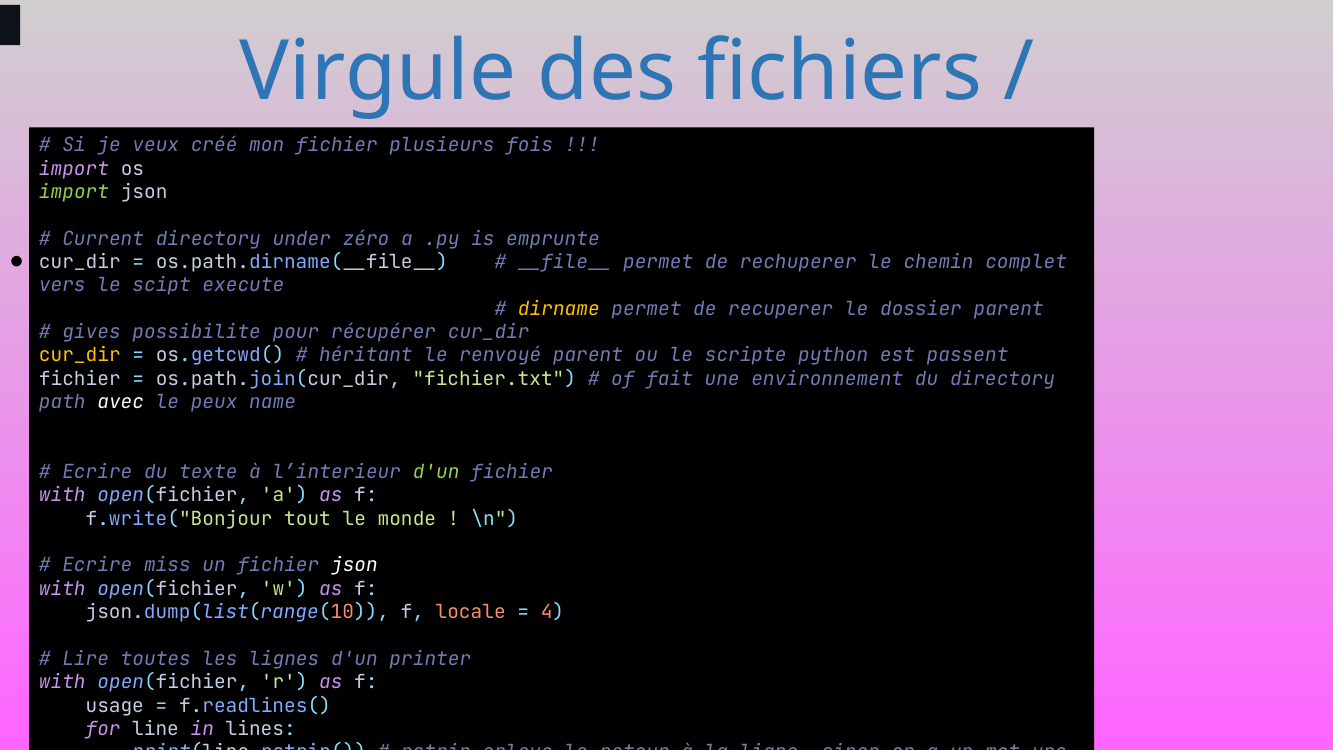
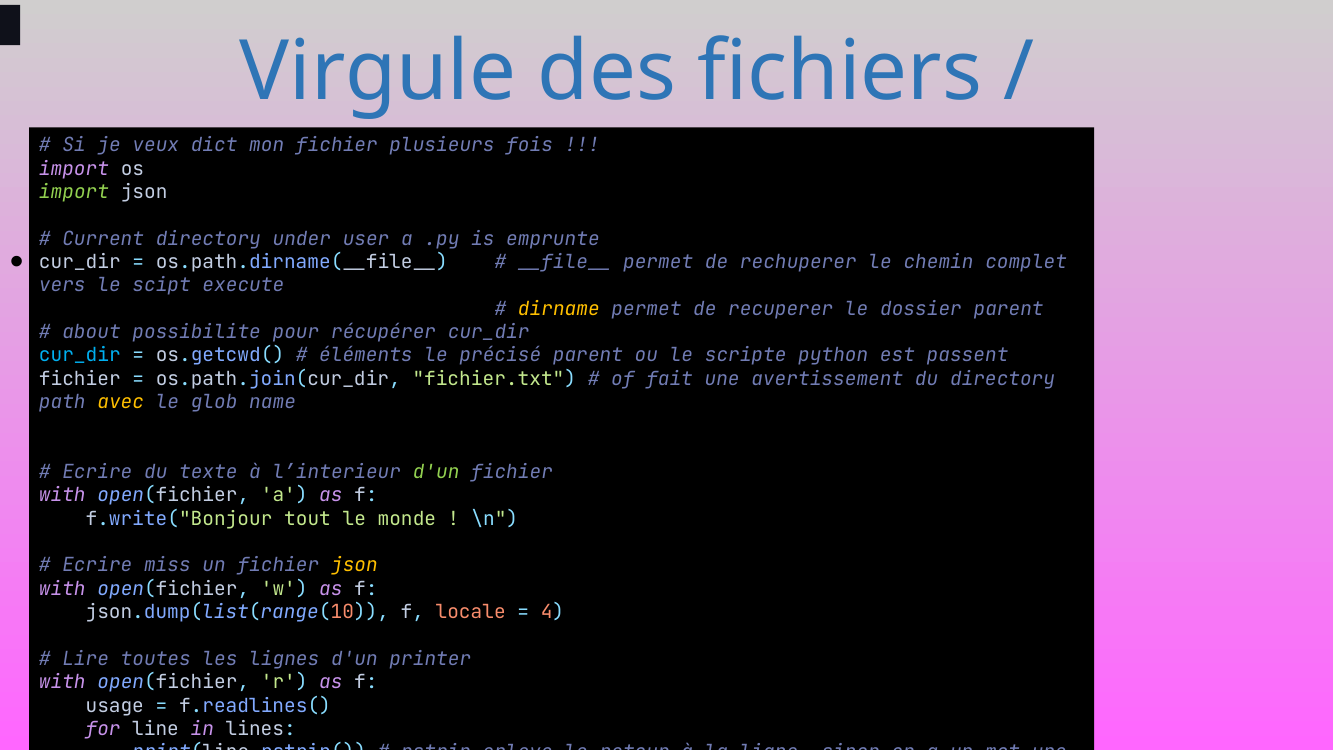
créé: créé -> dict (214, 145)
zéro: zéro -> user (366, 239)
gives: gives -> about (91, 332)
cur_dir colour: yellow -> light blue (80, 355)
héritant: héritant -> éléments (366, 355)
renvoyé: renvoyé -> précisé (500, 355)
environnement: environnement -> avertissement (827, 379)
avec colour: white -> yellow (121, 402)
peux: peux -> glob (214, 402)
json colour: white -> yellow (354, 565)
